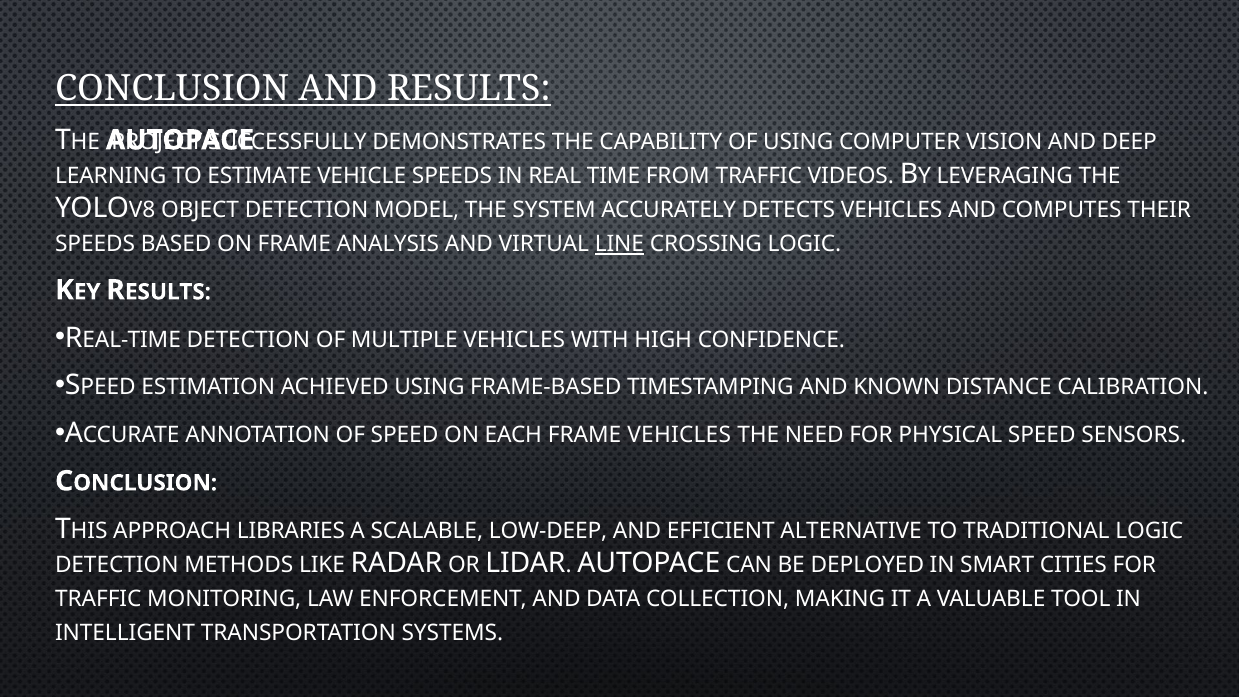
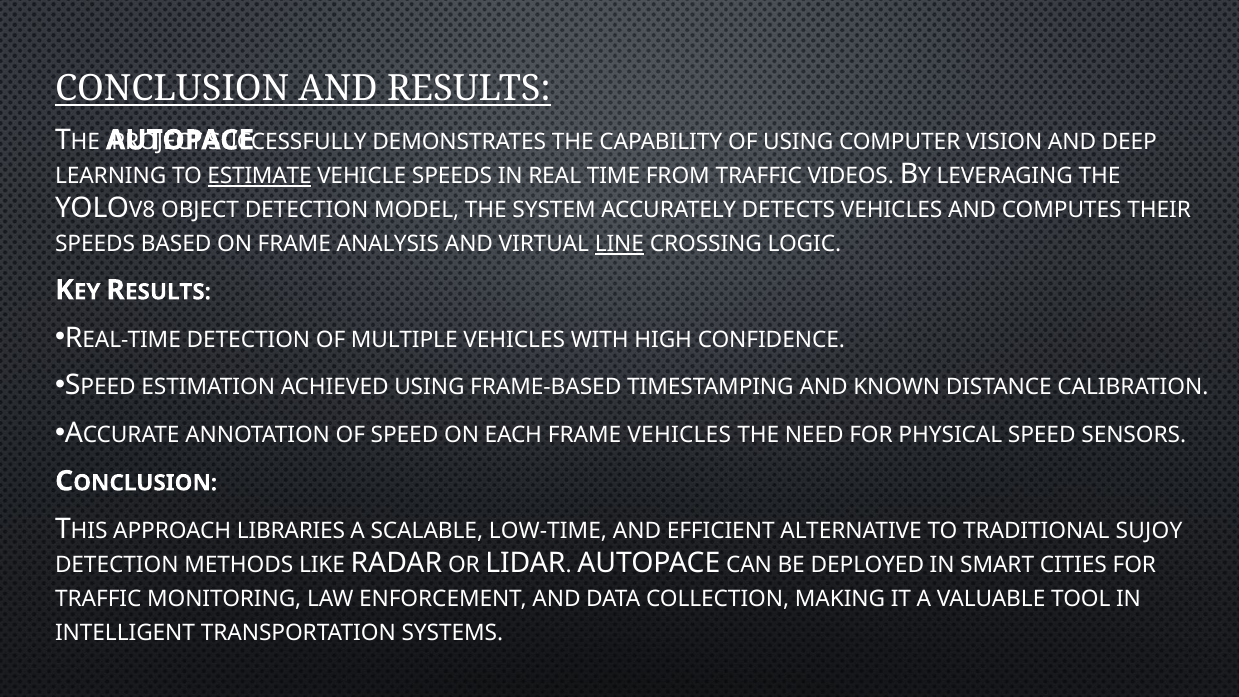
ESTIMATE underline: none -> present (260, 176)
LOW-DEEP: LOW-DEEP -> LOW-TIME (548, 531)
TRADITIONAL LOGIC: LOGIC -> SUJOY (1149, 531)
